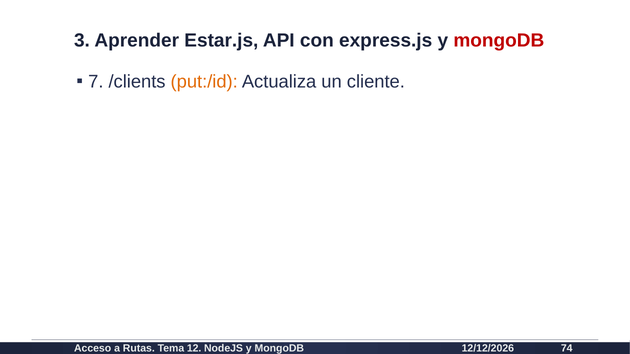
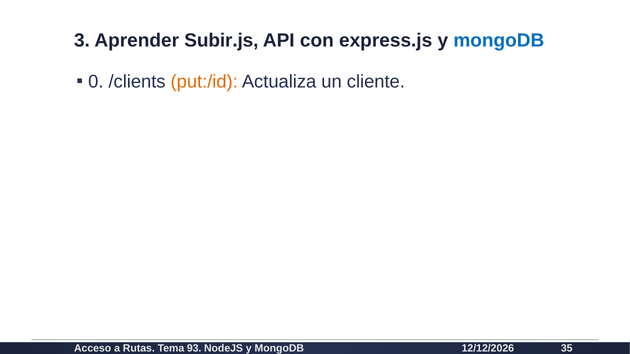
Estar.js: Estar.js -> Subir.js (221, 41)
mongoDB colour: red -> blue (499, 41)
7: 7 -> 0 (96, 82)
12: 12 -> 93 (194, 349)
74: 74 -> 35 (567, 349)
